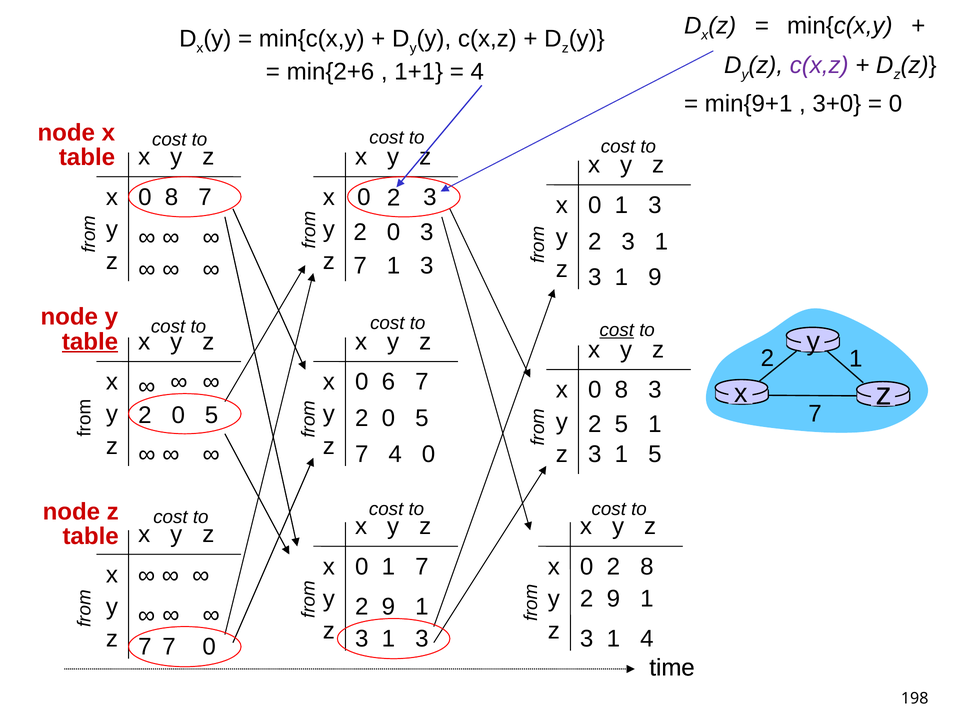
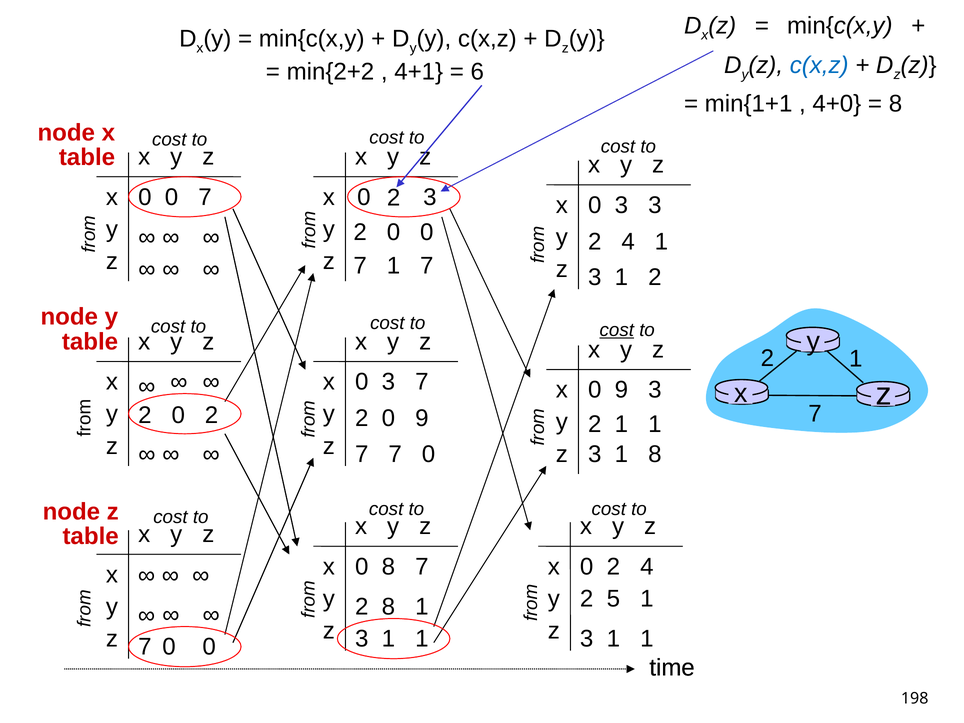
c(x,z colour: purple -> blue (819, 65)
min{2+6: min{2+6 -> min{2+2 (330, 72)
1+1: 1+1 -> 4+1 (419, 72)
4: 4 -> 6 (477, 72)
min{9+1: min{9+1 -> min{1+1 (749, 104)
3+0: 3+0 -> 4+0 (837, 104)
0: 0 -> 8 (895, 104)
8: 8 -> 0 (172, 197)
1: 1 -> 3 (621, 205)
2 0 3: 3 -> 0 (427, 232)
3: 3 -> 4 (628, 242)
7 1 3: 3 -> 7 (427, 266)
3 1 9: 9 -> 2 (655, 277)
table underline: present -> none (90, 342)
6: 6 -> 3 (388, 382)
8: 8 -> 9 (621, 390)
5: 5 -> 2 (212, 415)
5: 5 -> 9 (422, 419)
2 5: 5 -> 1 (621, 424)
7 4: 4 -> 7 (395, 454)
1 5: 5 -> 8 (655, 454)
1: 1 -> 8 (388, 567)
0 2 8: 8 -> 4 (647, 567)
9: 9 -> 5 (613, 599)
9: 9 -> 8 (388, 607)
3: 3 -> 1 (422, 639)
4: 4 -> 1 (647, 639)
7: 7 -> 0 (169, 647)
